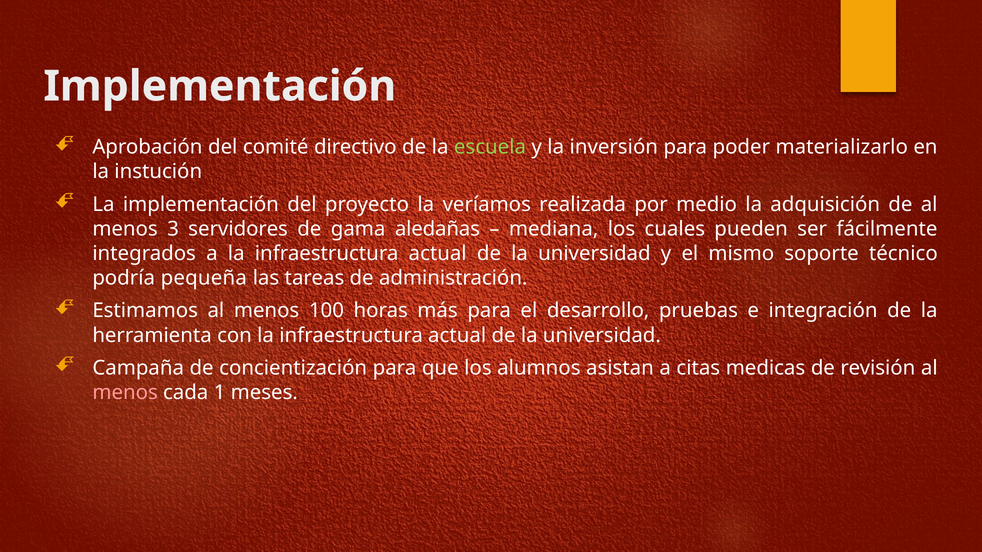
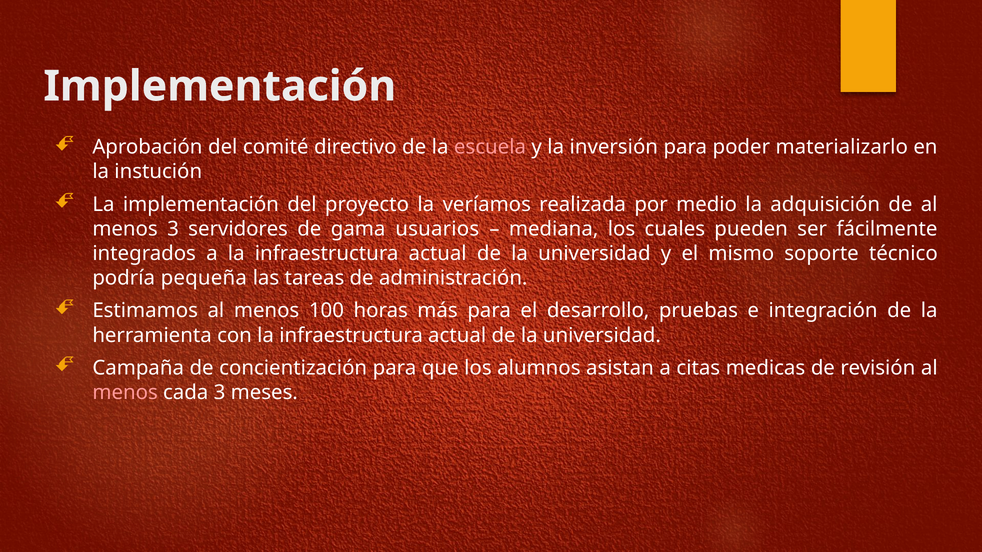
escuela colour: light green -> pink (490, 147)
aledañas: aledañas -> usuarios (437, 229)
cada 1: 1 -> 3 (220, 393)
